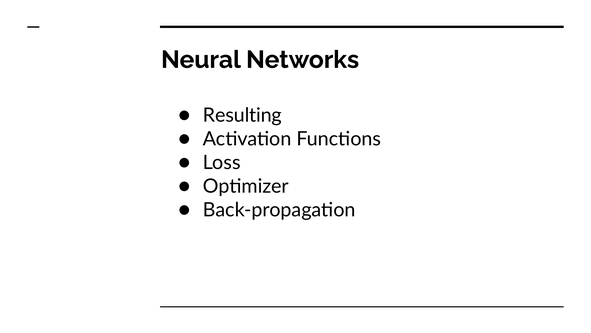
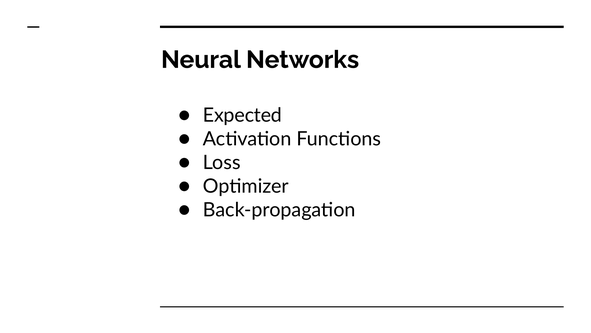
Resulting: Resulting -> Expected (242, 115)
